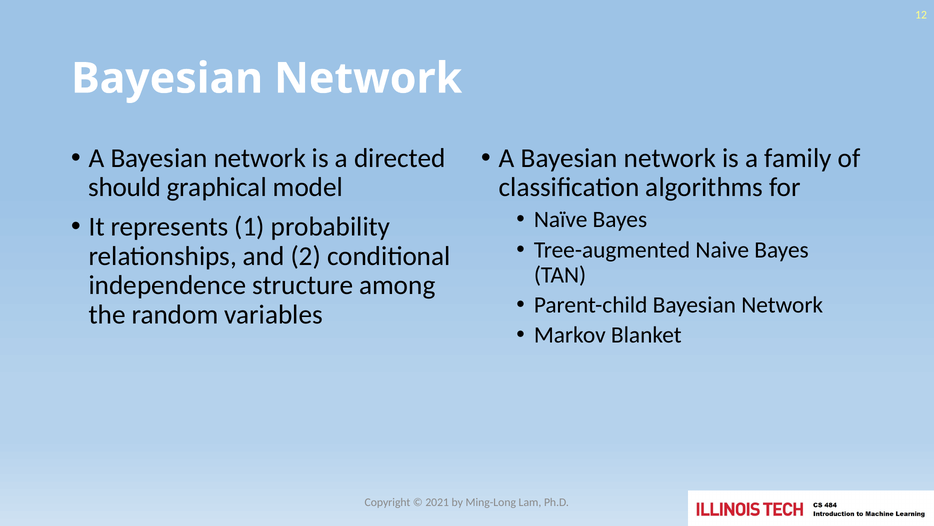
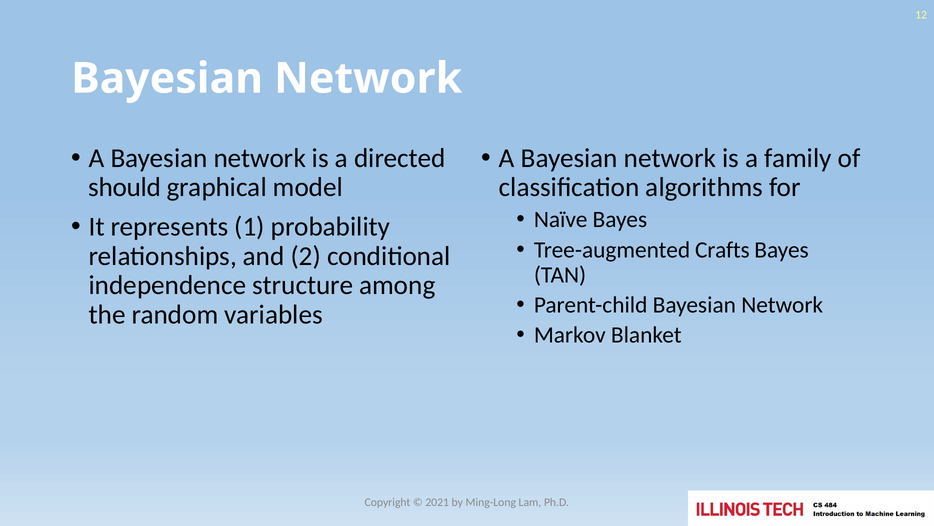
Naive: Naive -> Crafts (722, 249)
